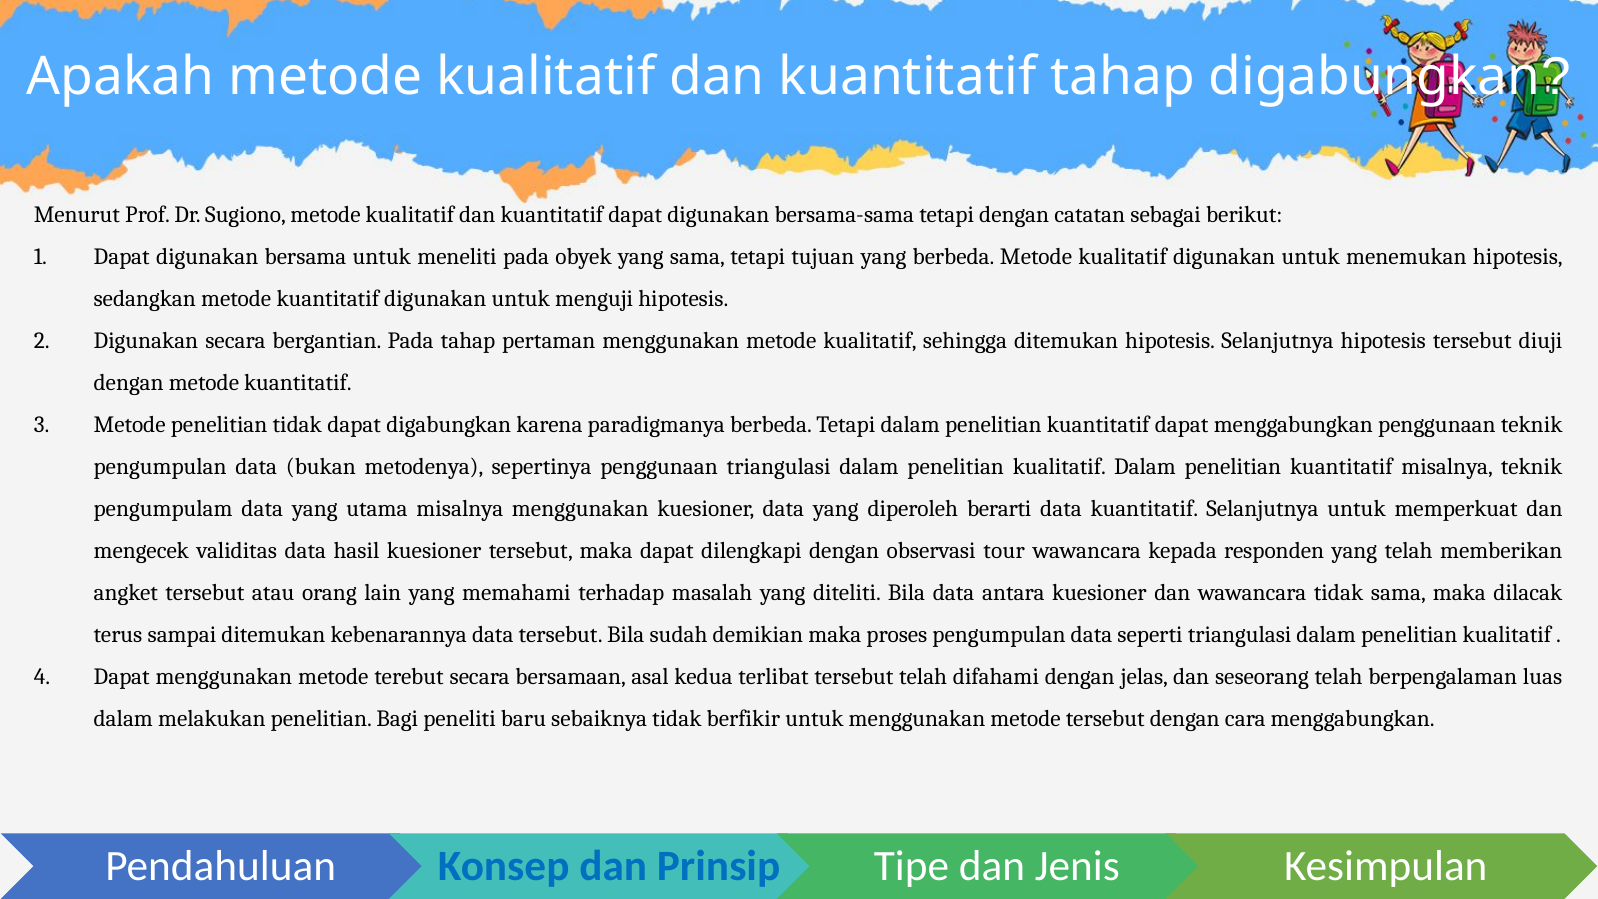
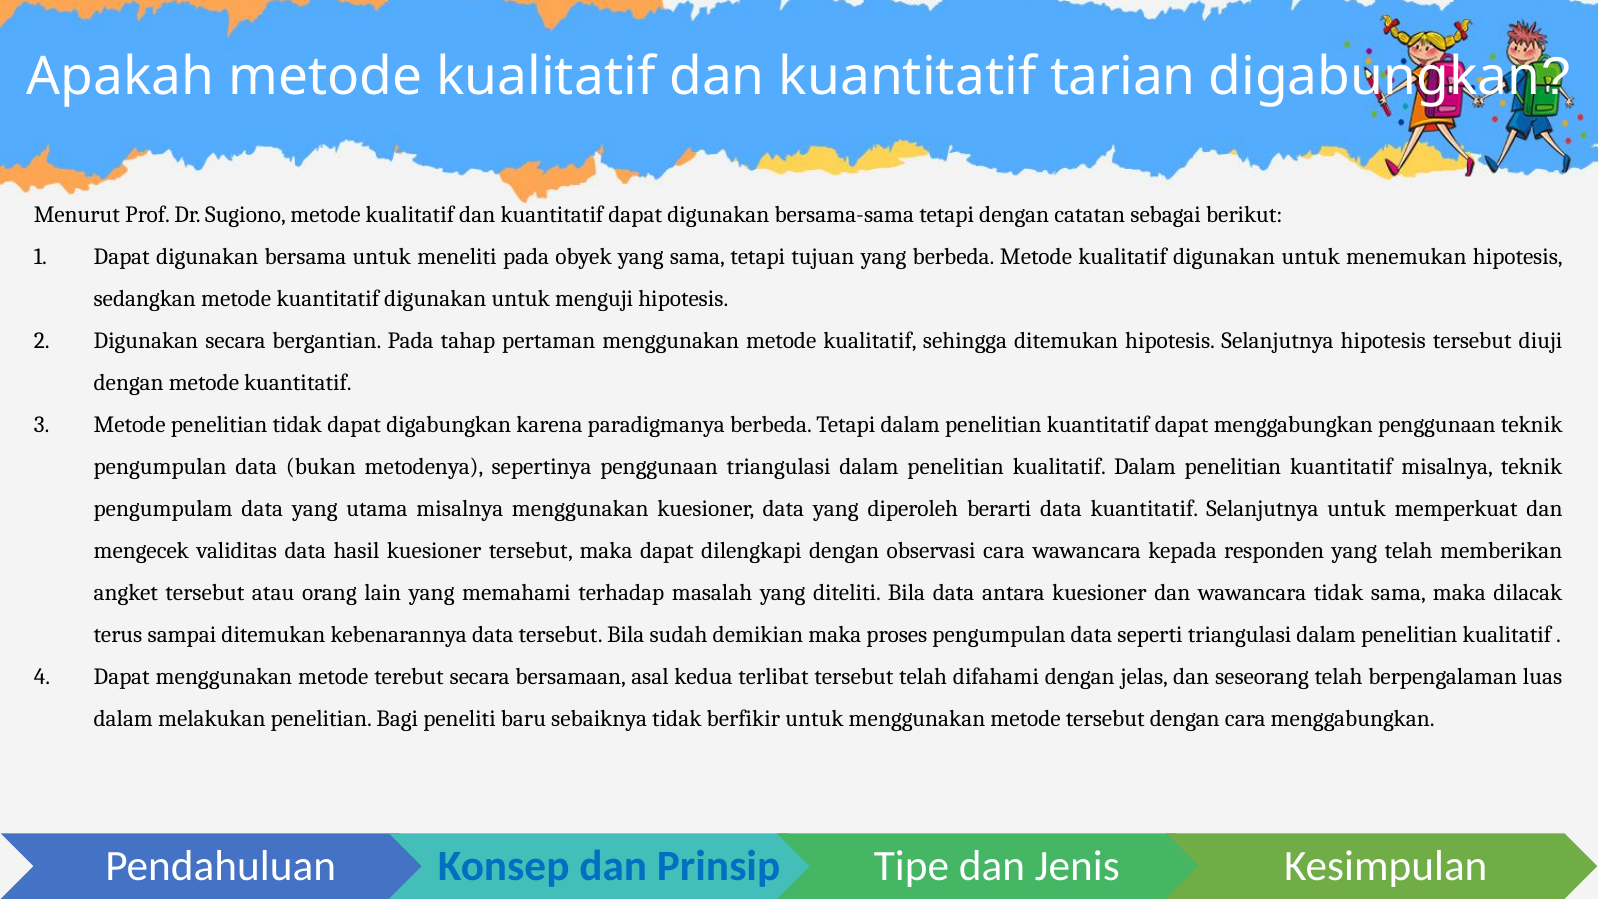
kuantitatif tahap: tahap -> tarian (1123, 77)
observasi tour: tour -> cara (1004, 551)
